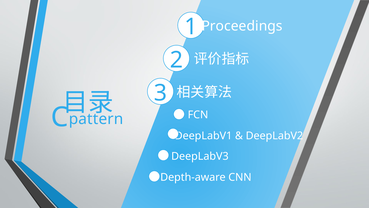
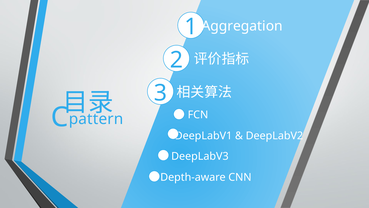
Proceedings: Proceedings -> Aggregation (242, 26)
